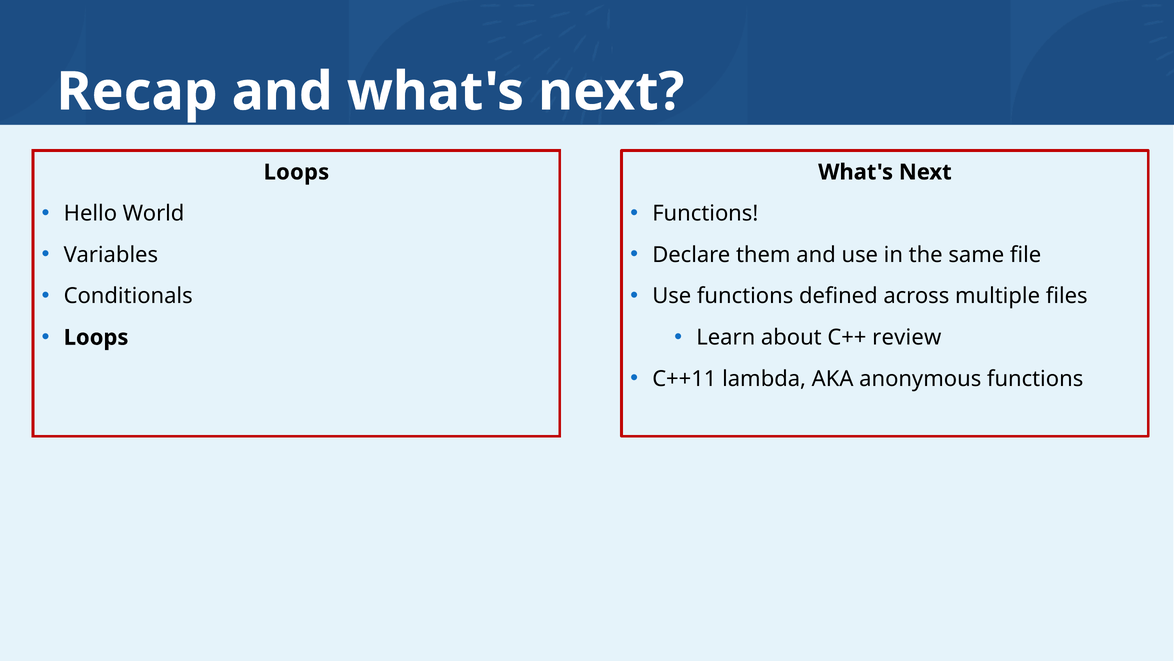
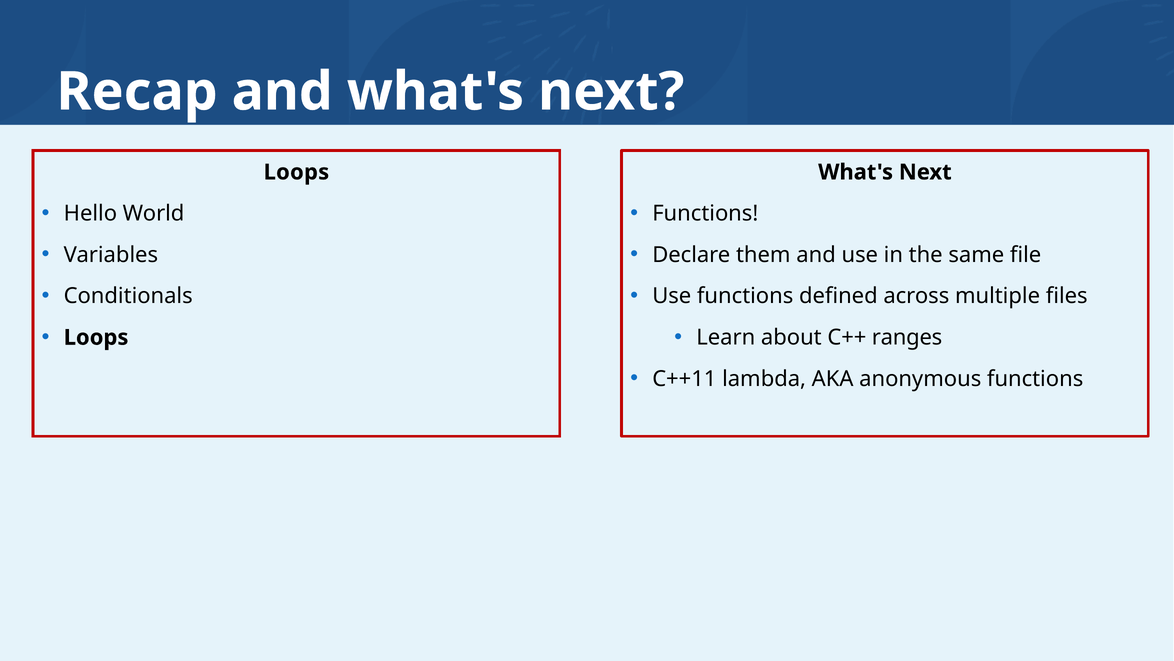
review: review -> ranges (907, 337)
